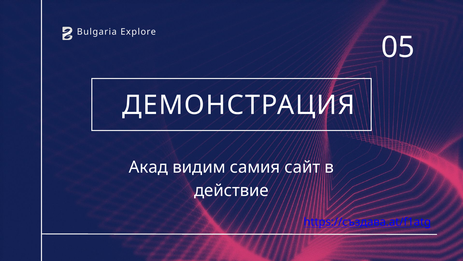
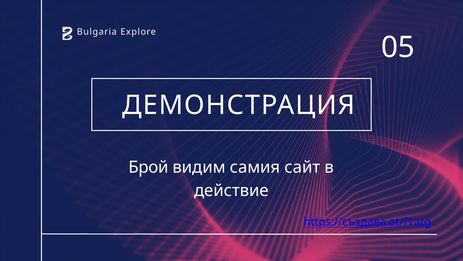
Акад: Акад -> Брой (149, 167)
